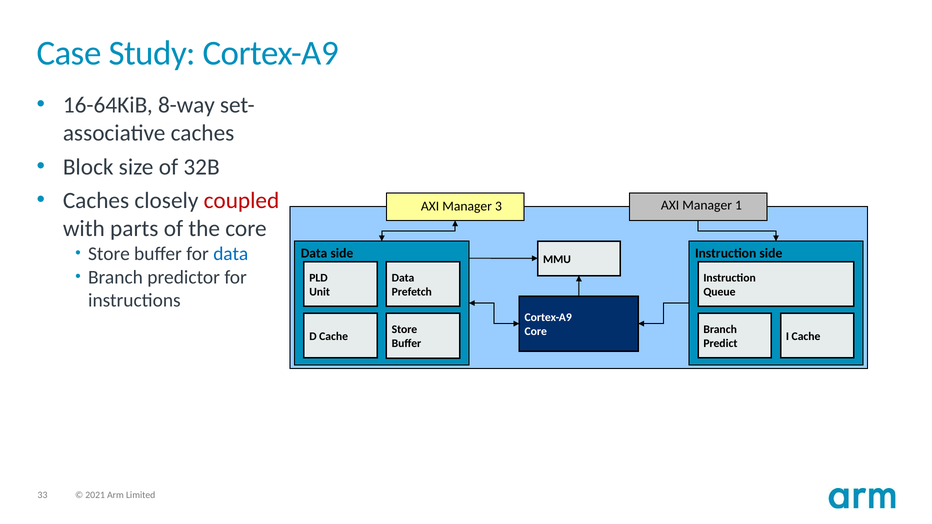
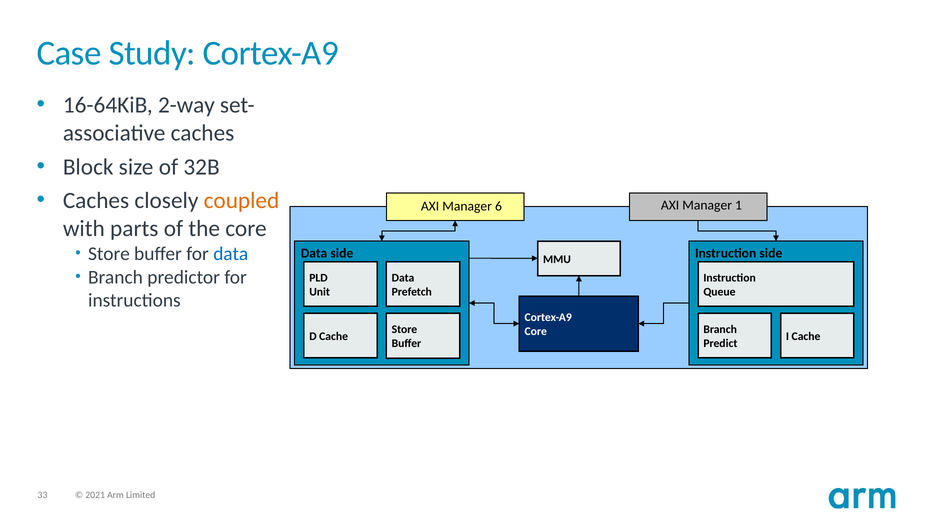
8-way: 8-way -> 2-way (186, 105)
coupled colour: red -> orange (241, 201)
3: 3 -> 6 (498, 206)
